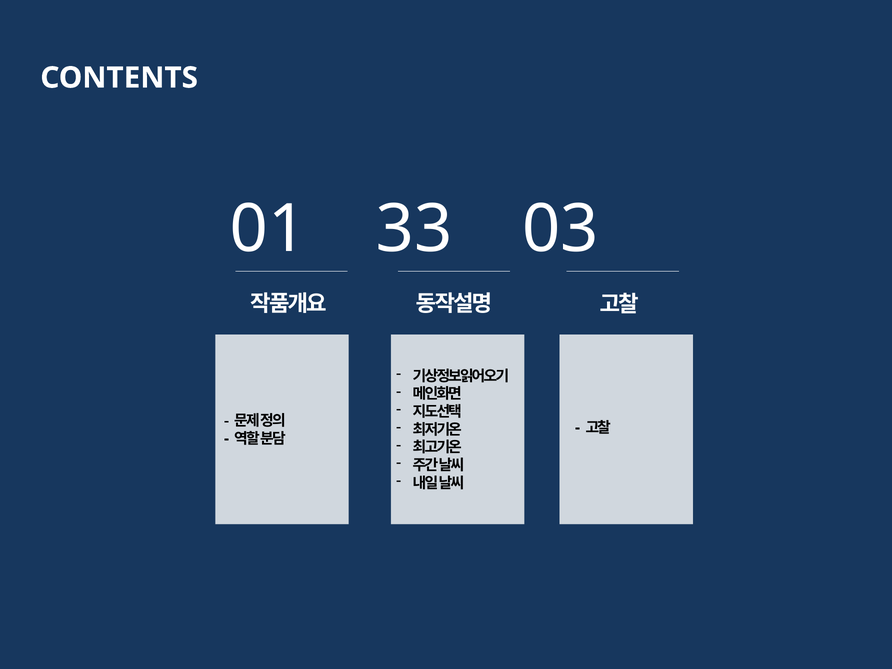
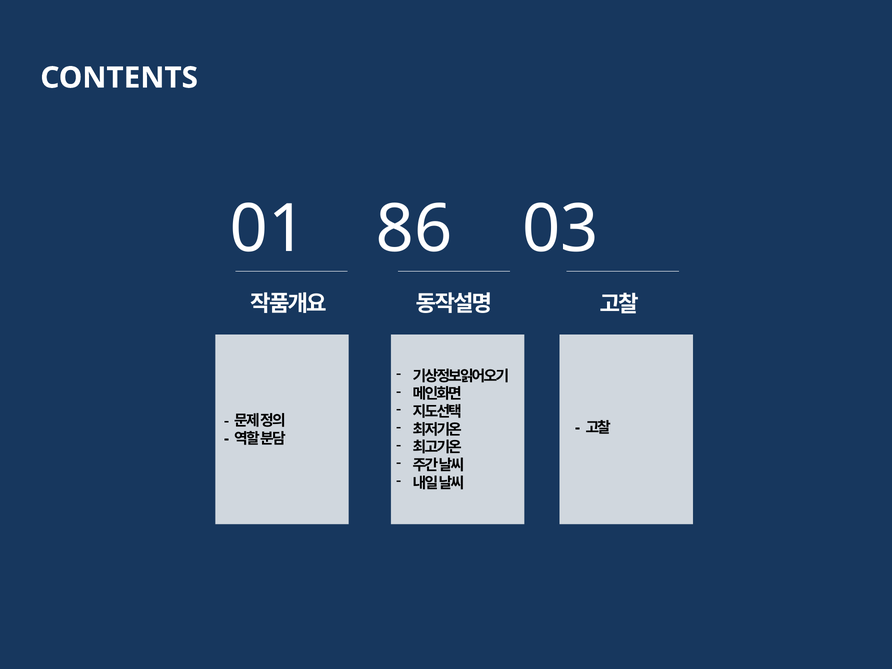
33: 33 -> 86 (414, 229)
